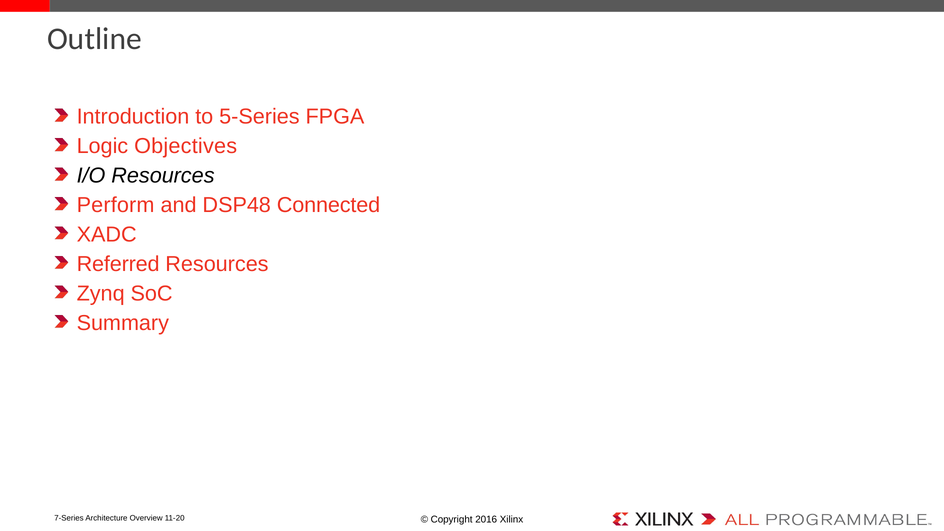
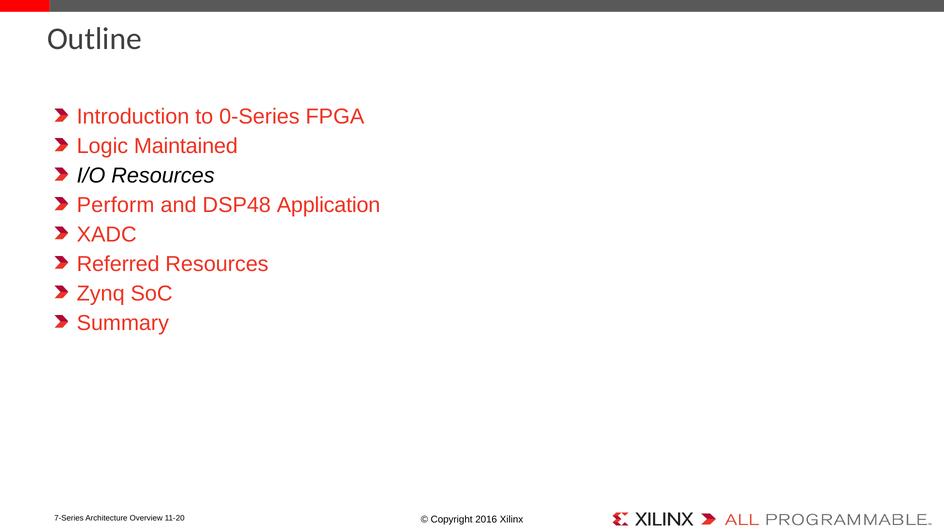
5-Series: 5-Series -> 0-Series (259, 116)
Objectives: Objectives -> Maintained (186, 146)
Connected: Connected -> Application (329, 205)
